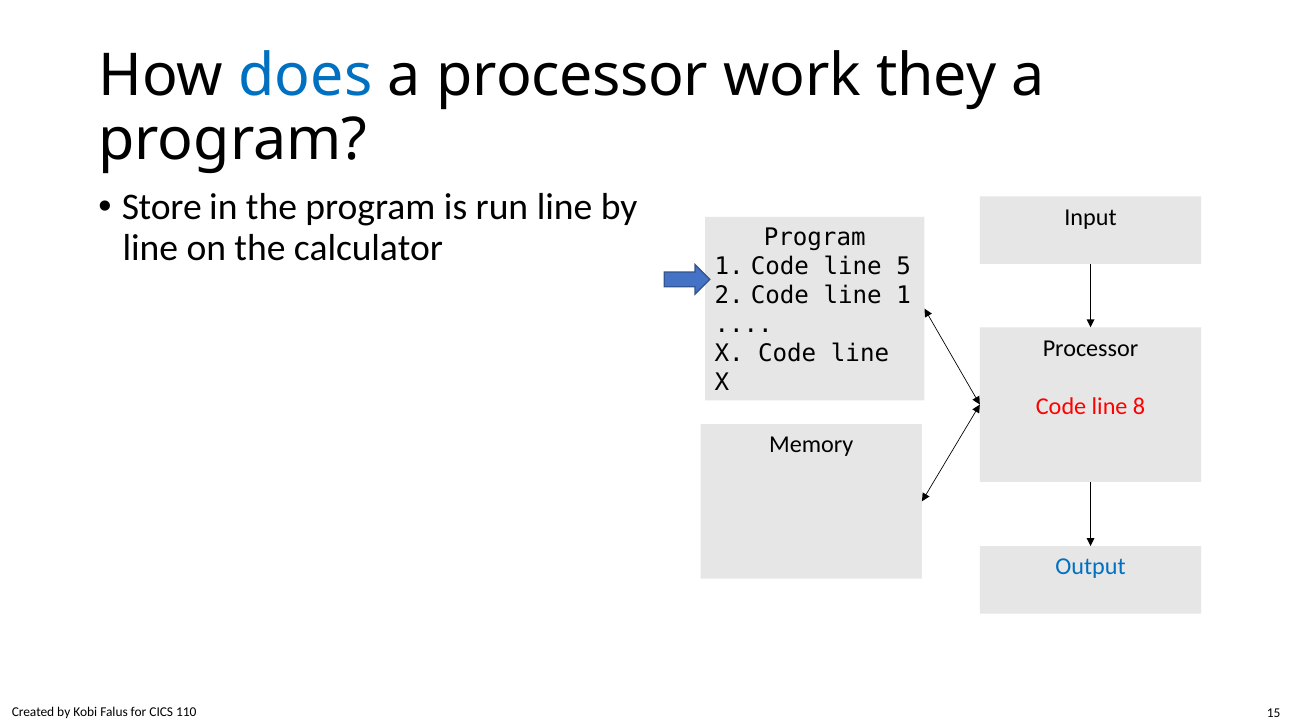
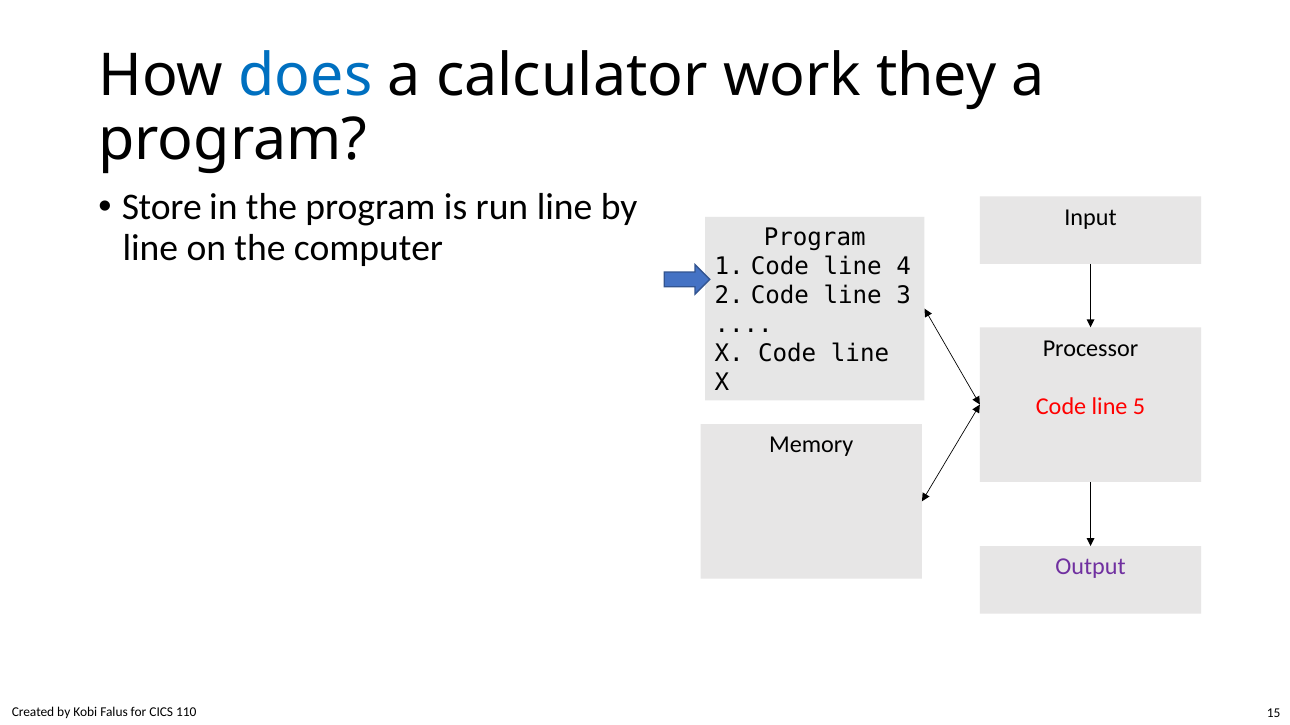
a processor: processor -> calculator (572, 76)
calculator: calculator -> computer (368, 248)
5: 5 -> 4 (904, 267)
line 1: 1 -> 3 (904, 296)
8: 8 -> 5 (1139, 407)
Output colour: blue -> purple (1091, 567)
